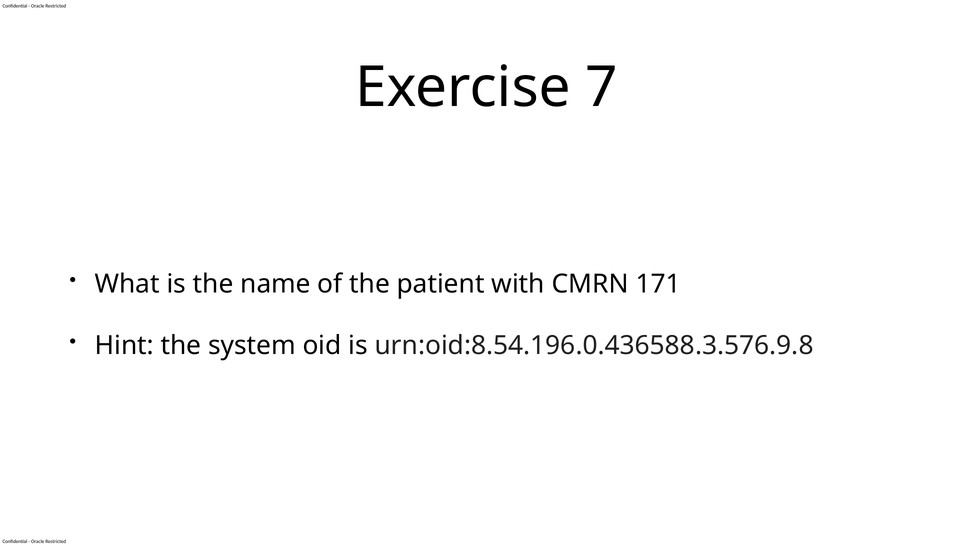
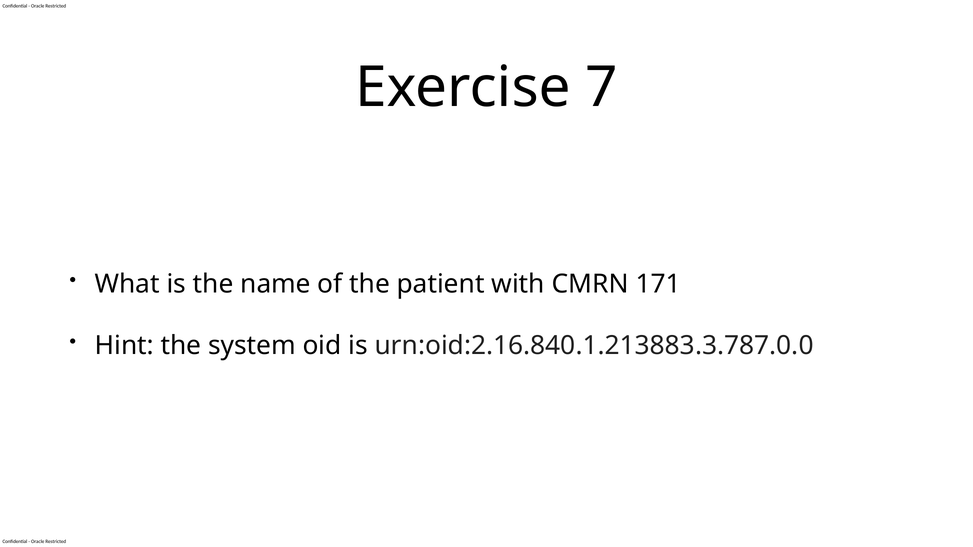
urn:oid:8.54.196.0.436588.3.576.9.8: urn:oid:8.54.196.0.436588.3.576.9.8 -> urn:oid:2.16.840.1.213883.3.787.0.0 (594, 346)
